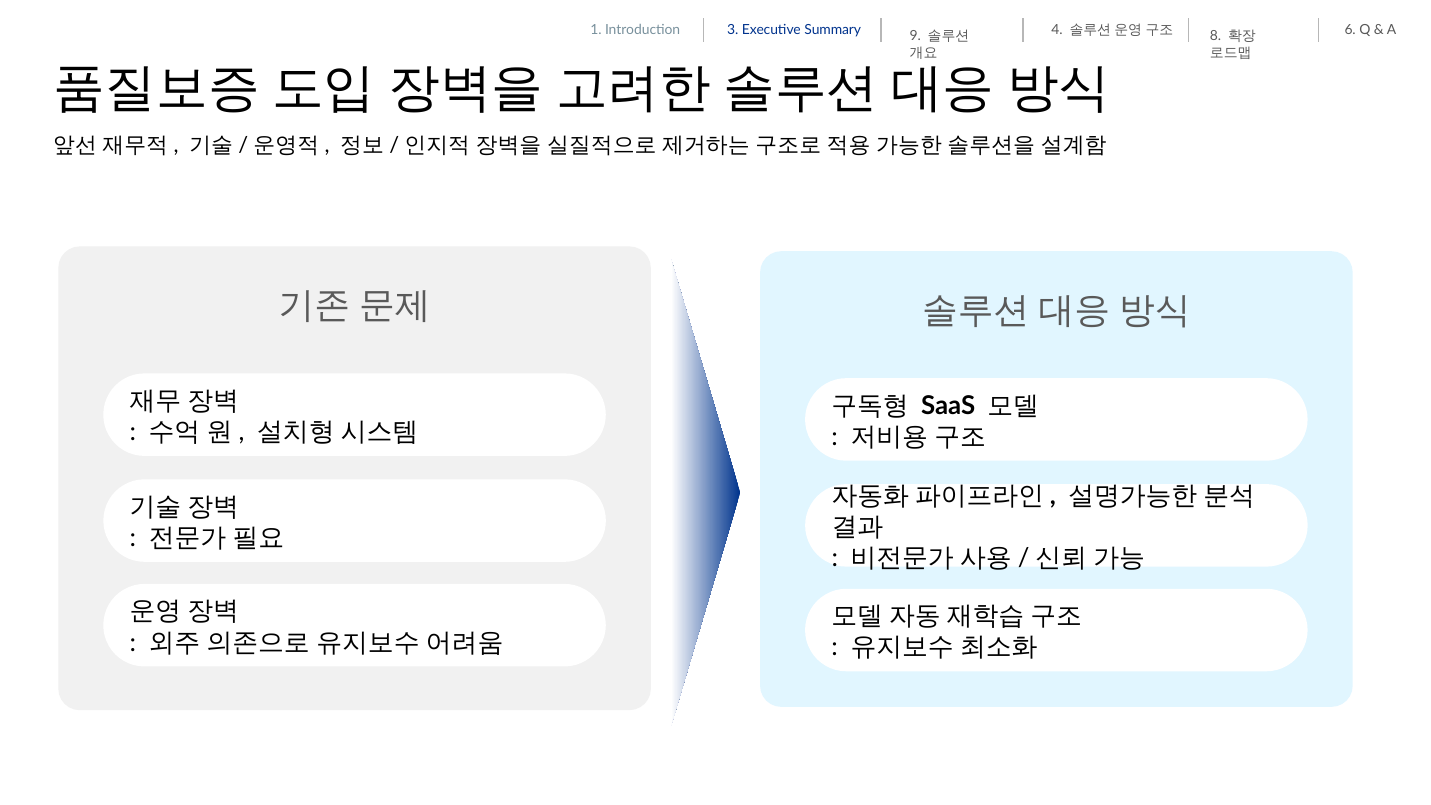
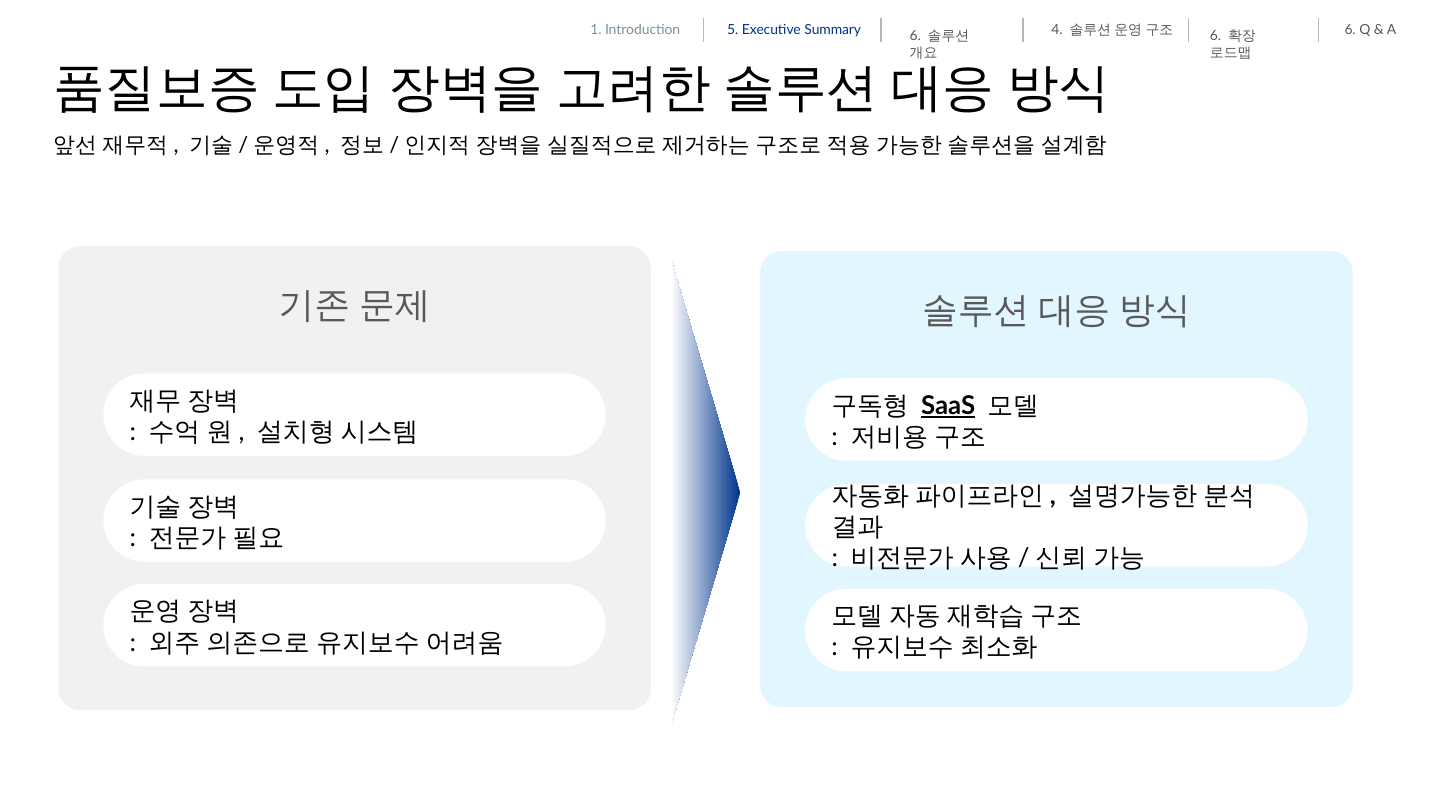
3: 3 -> 5 (733, 30)
Summary 9: 9 -> 6 (915, 36)
8: 8 -> 6 (1216, 36)
SaaS underline: none -> present (948, 406)
